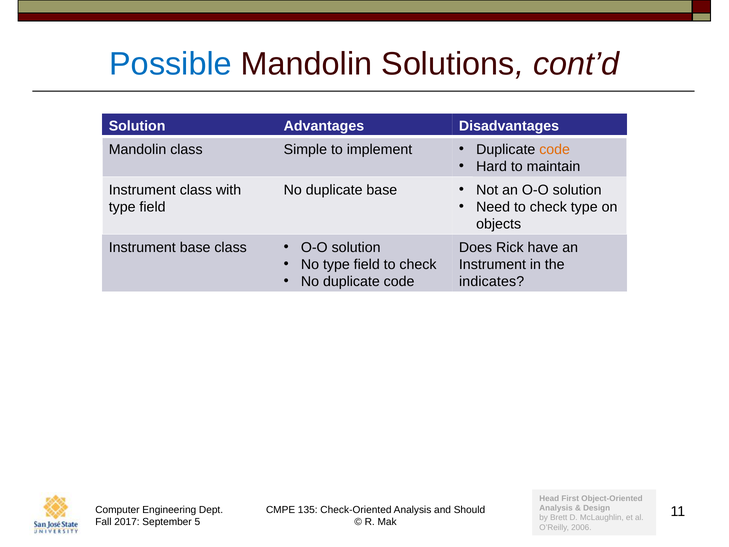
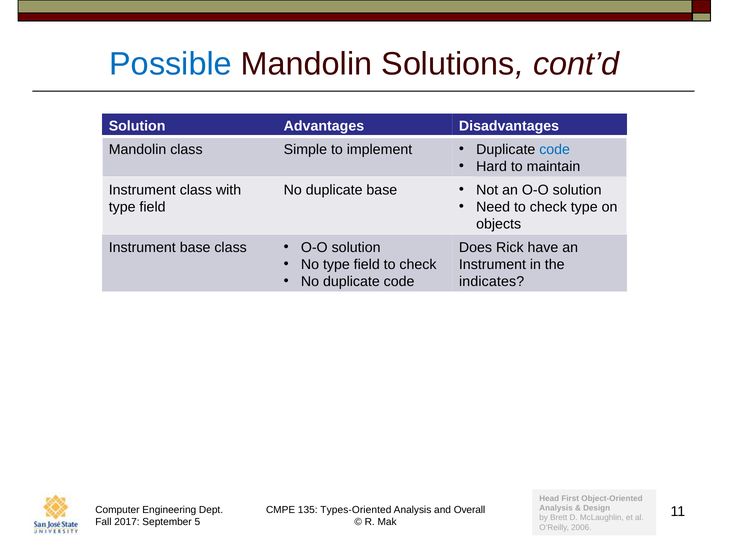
code colour: orange -> blue (555, 149)
Check-Oriented: Check-Oriented -> Types-Oriented (356, 510)
Should: Should -> Overall (469, 510)
